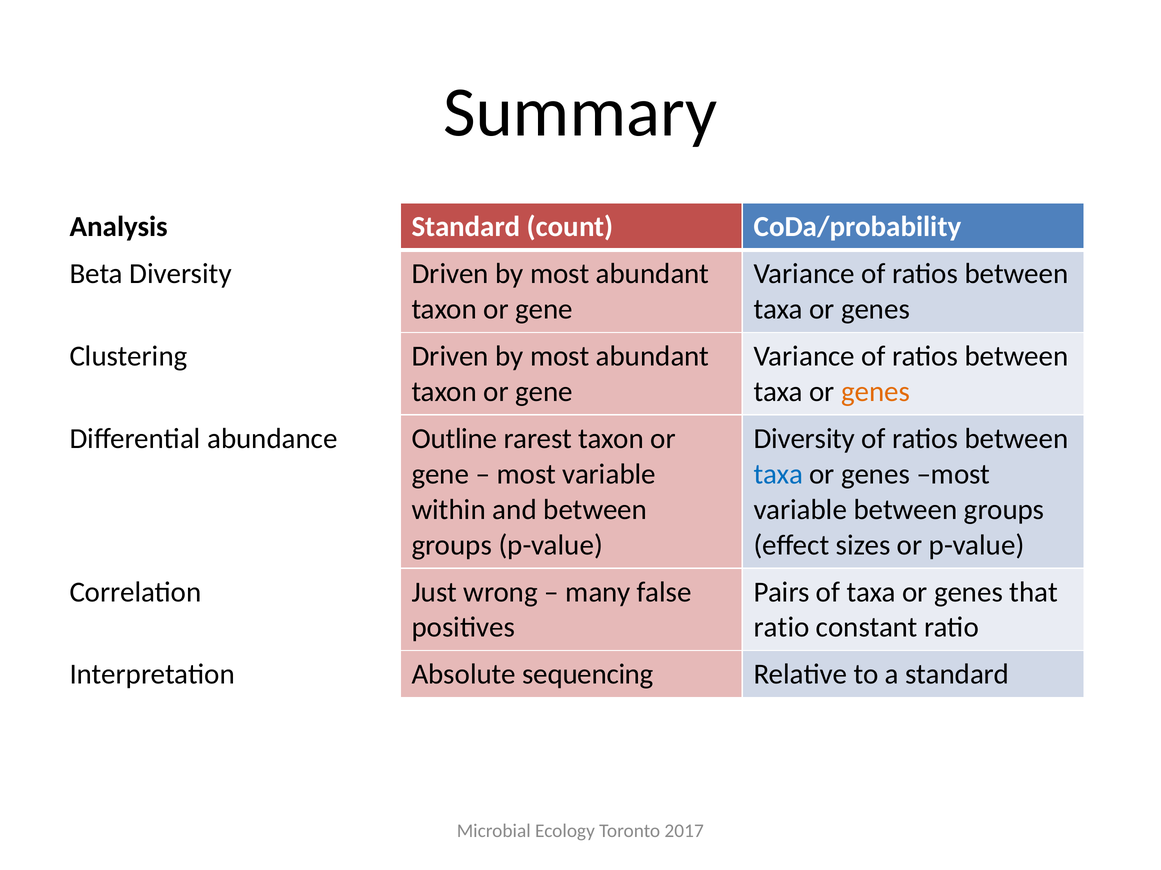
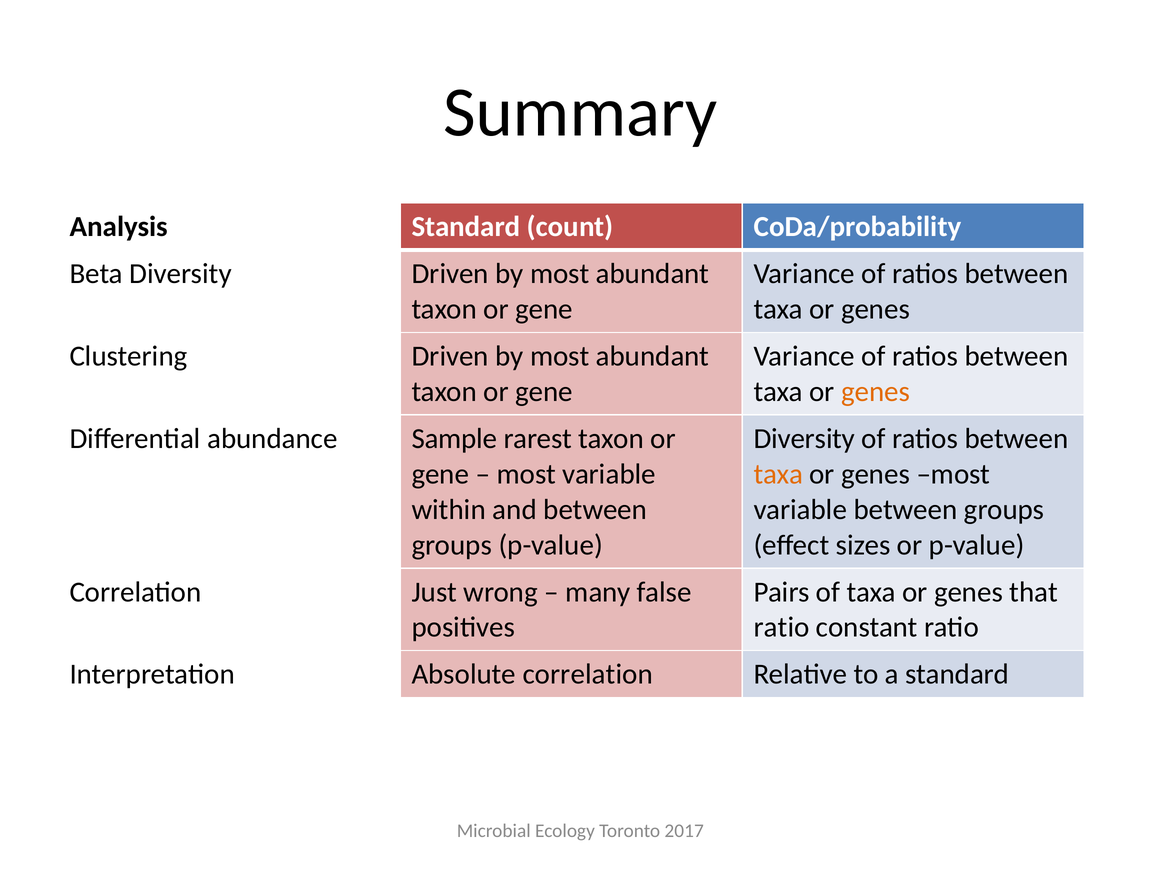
Outline: Outline -> Sample (454, 439)
taxa colour: blue -> orange (778, 475)
Absolute sequencing: sequencing -> correlation (588, 675)
